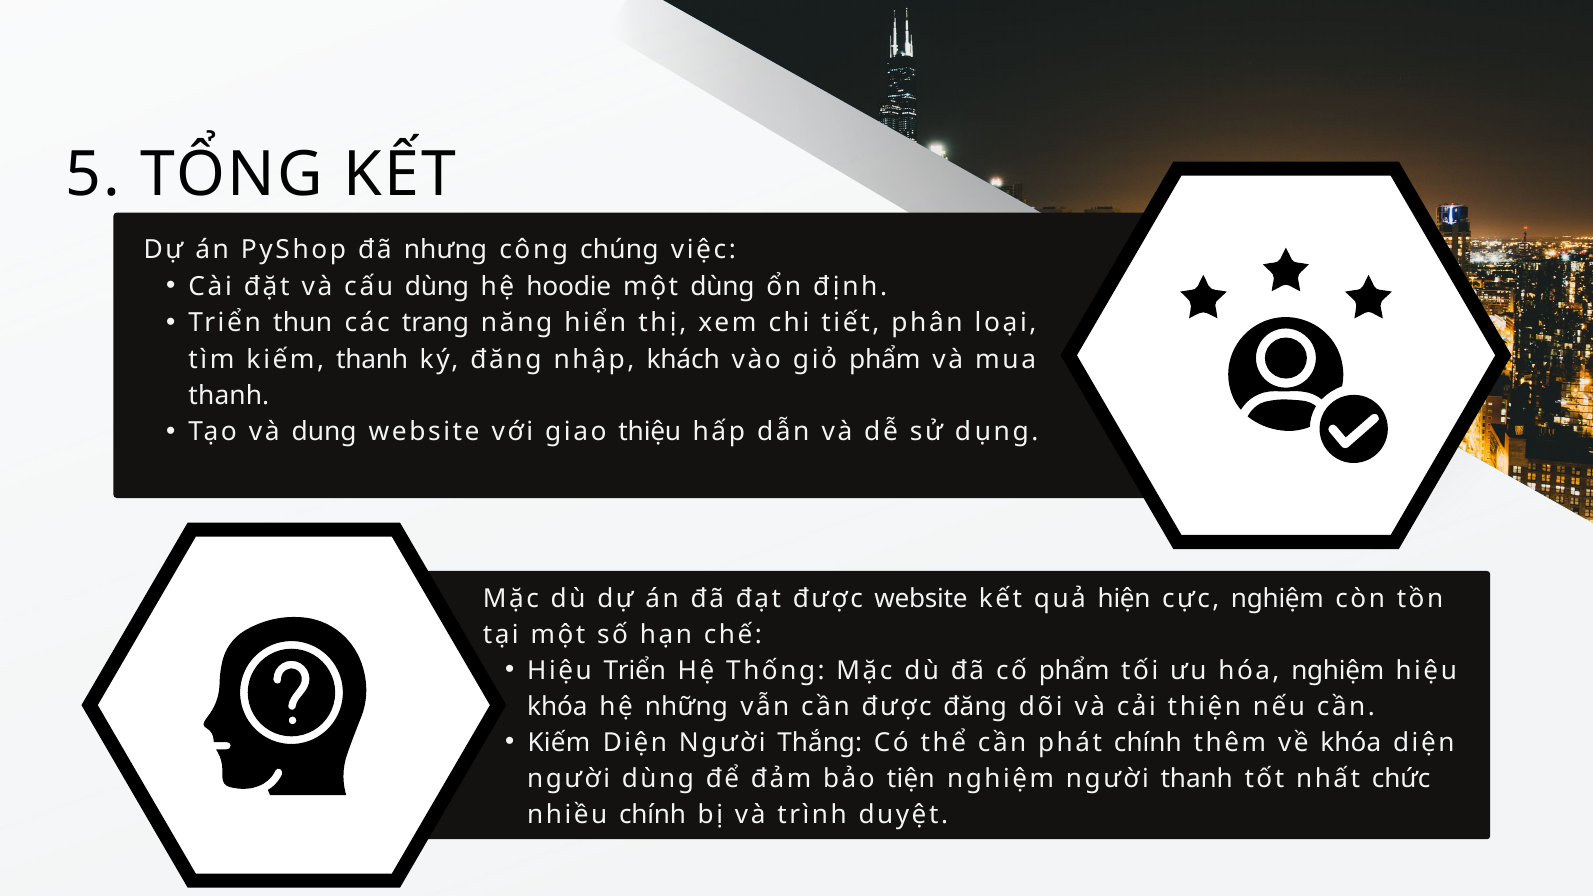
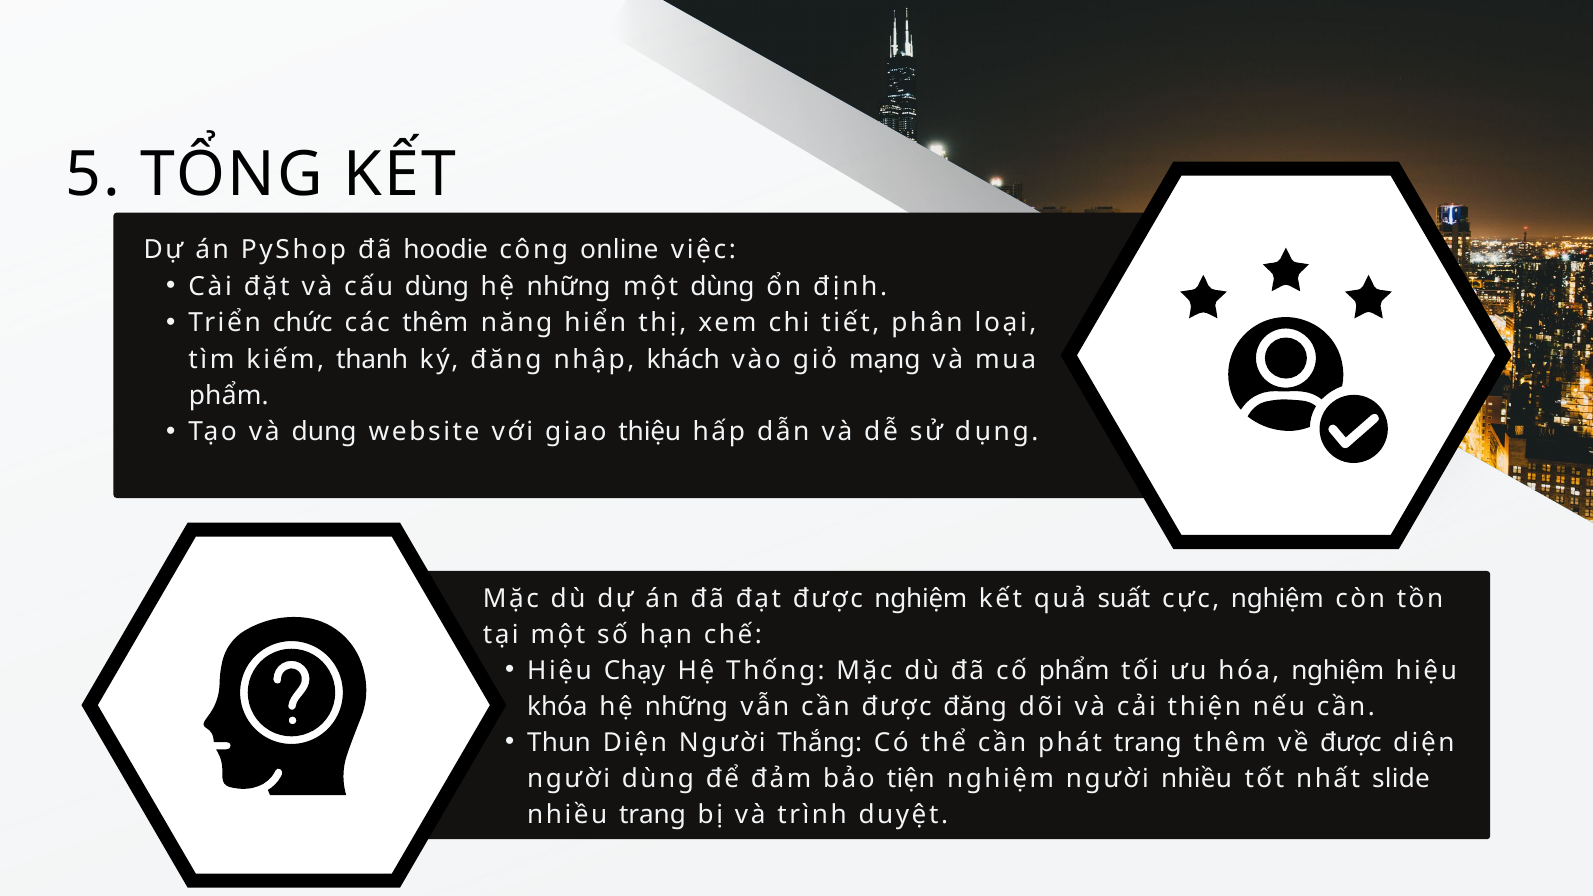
nhưng: nhưng -> hoodie (446, 250)
chúng: chúng -> online (619, 250)
hoodie: hoodie -> những (569, 287)
thun: thun -> chức (303, 323)
các trang: trang -> thêm (435, 323)
giỏ phẩm: phẩm -> mạng (885, 359)
thanh: thanh -> phẩm (229, 396)
được website: website -> nghiệm (921, 599)
hiện: hiện -> suất (1124, 599)
Hiệu Triển: Triển -> Chạy (635, 671)
Kiếm: Kiếm -> Thun (559, 743)
phát chính: chính -> trang (1148, 743)
về khóa: khóa -> được (1351, 743)
người thanh: thanh -> nhiều (1197, 779)
chức: chức -> slide (1401, 779)
nhiều chính: chính -> trang (652, 815)
